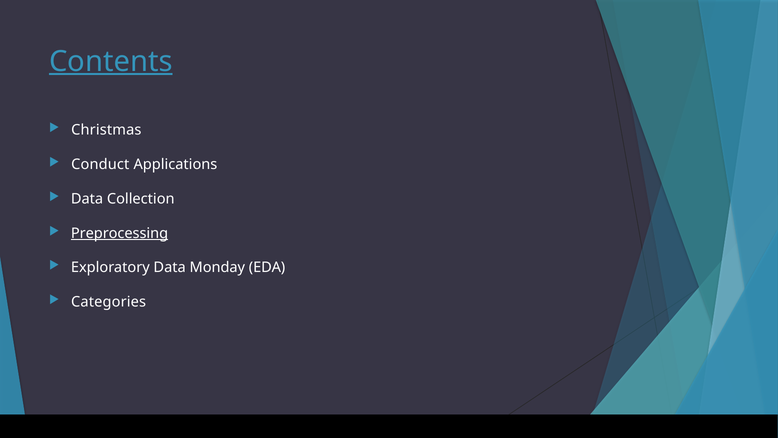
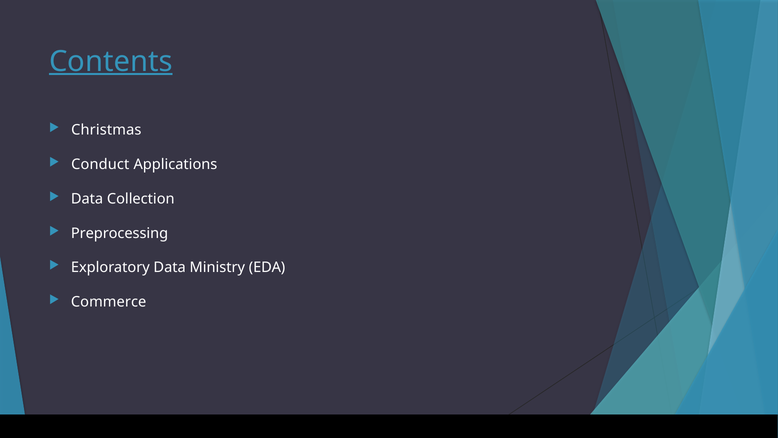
Preprocessing underline: present -> none (120, 233)
Monday: Monday -> Ministry (217, 267)
Categories: Categories -> Commerce (109, 302)
